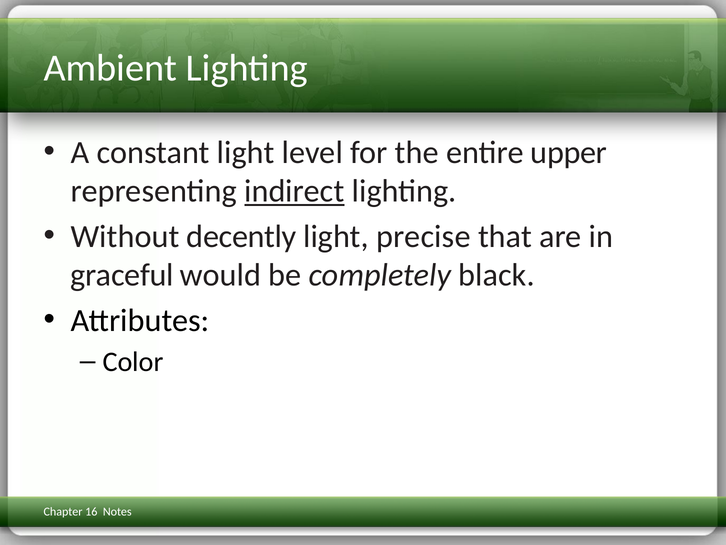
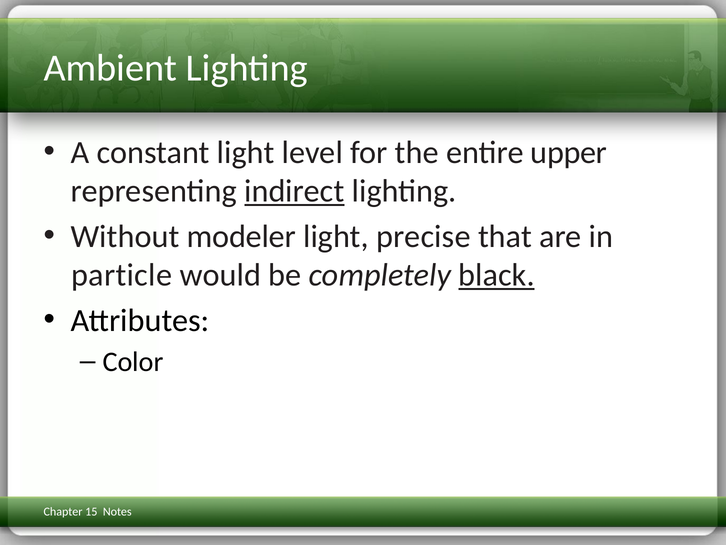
decently: decently -> modeler (241, 236)
graceful: graceful -> particle (122, 275)
black underline: none -> present (497, 275)
16: 16 -> 15 (91, 511)
